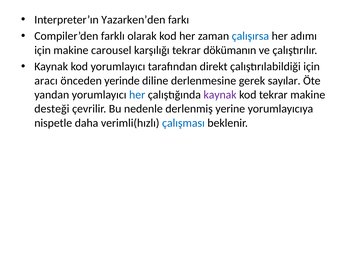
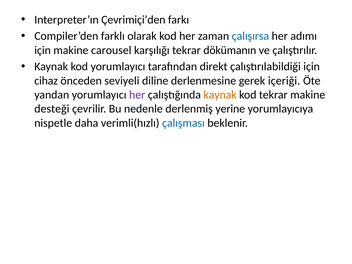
Yazarken’den: Yazarken’den -> Çevrimiçi’den (133, 20)
aracı: aracı -> cihaz (46, 81)
yerinde: yerinde -> seviyeli (122, 81)
sayılar: sayılar -> içeriği (284, 81)
her colour: blue -> purple (137, 95)
kaynak colour: purple -> orange (220, 95)
